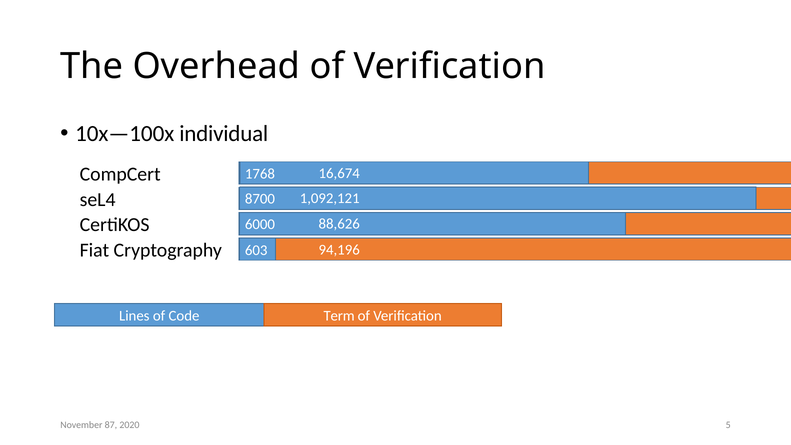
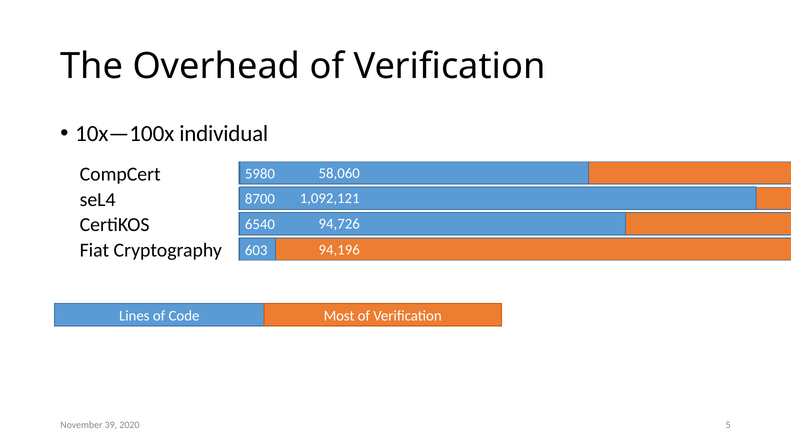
16,674: 16,674 -> 58,060 (339, 173)
1768: 1768 -> 5980 (260, 174)
88,626: 88,626 -> 94,726 (339, 224)
6000: 6000 -> 6540 (260, 224)
Term: Term -> Most (339, 316)
87: 87 -> 39 (111, 425)
